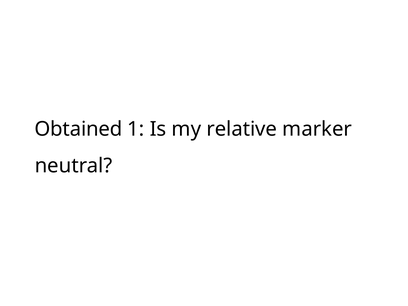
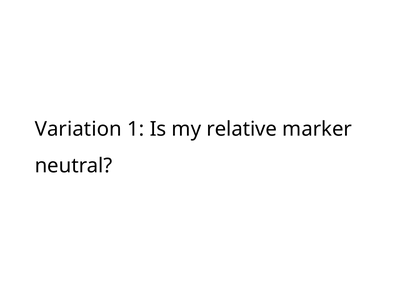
Obtained: Obtained -> Variation (78, 129)
